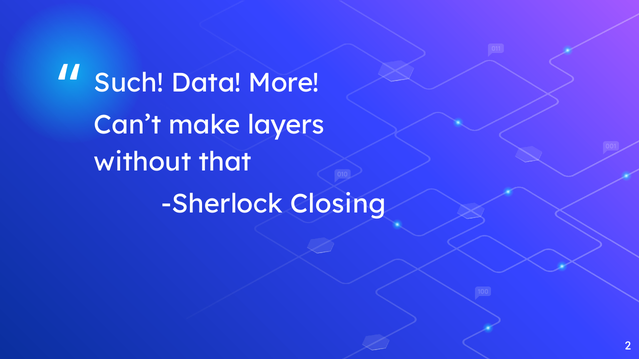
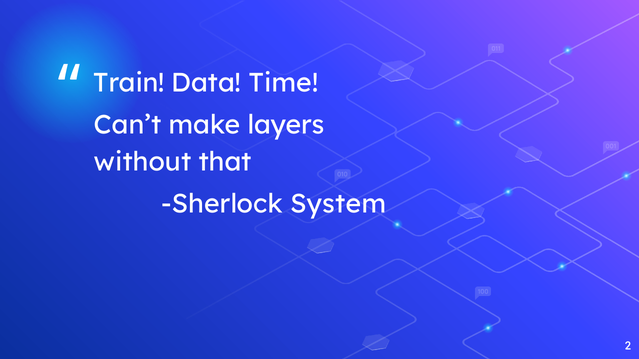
Such: Such -> Train (129, 83)
More: More -> Time (284, 83)
Closing: Closing -> System (338, 204)
